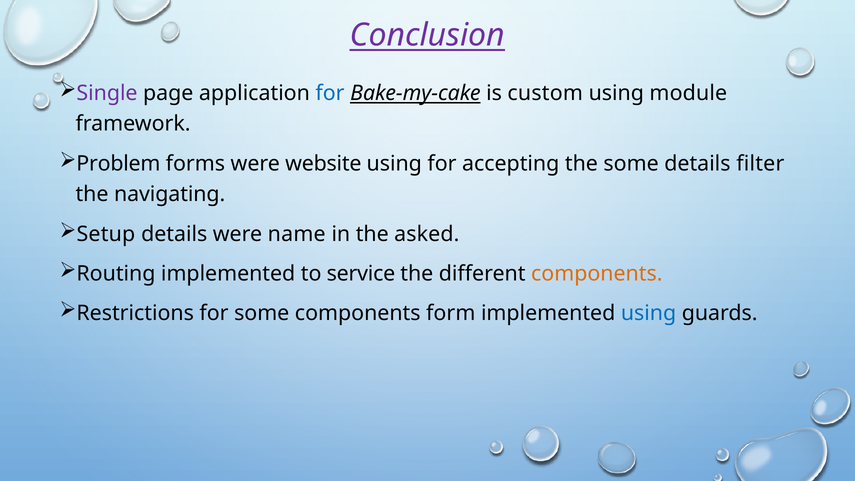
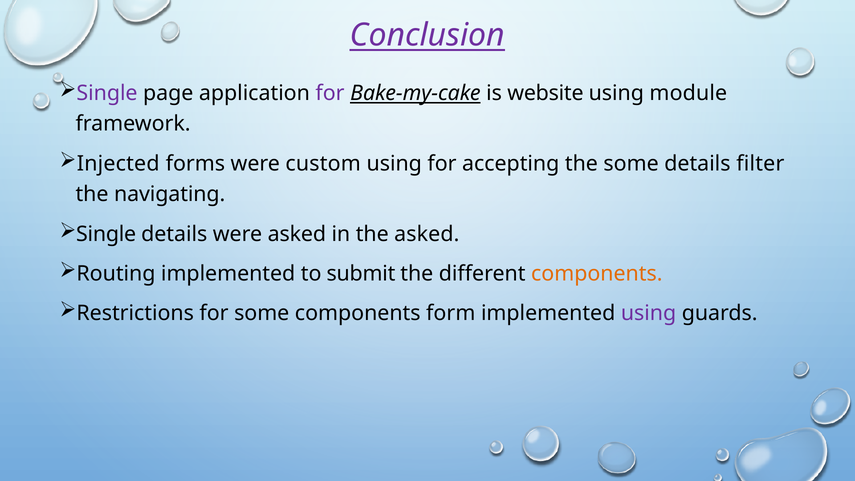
for colour: blue -> purple (330, 93)
custom: custom -> website (545, 93)
Problem: Problem -> Injected (118, 163)
website: website -> custom (323, 163)
Setup: Setup -> Single (106, 234)
were name: name -> asked (297, 234)
service: service -> submit (361, 274)
using colour: blue -> purple (649, 313)
